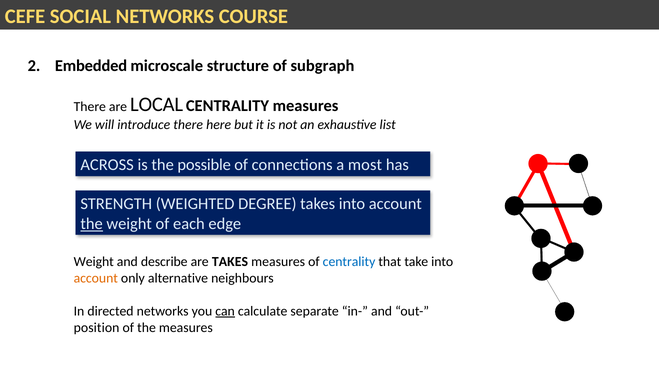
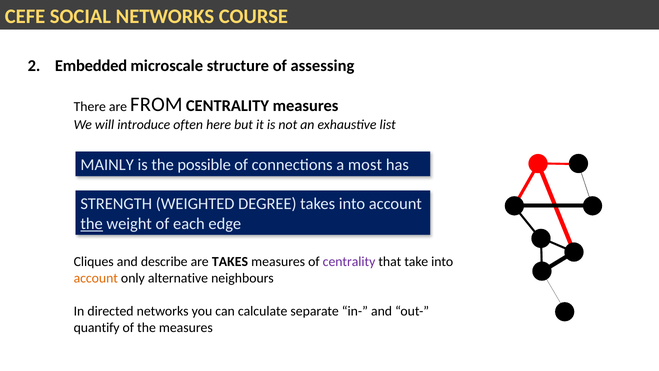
subgraph: subgraph -> assessing (322, 66)
LOCAL: LOCAL -> FROM (156, 104)
introduce there: there -> often (188, 125)
ACROSS: ACROSS -> MAINLY (107, 165)
Weight: Weight -> Cliques (94, 261)
centrality colour: blue -> purple (349, 261)
can underline: present -> none (225, 311)
position: position -> quantify (97, 327)
